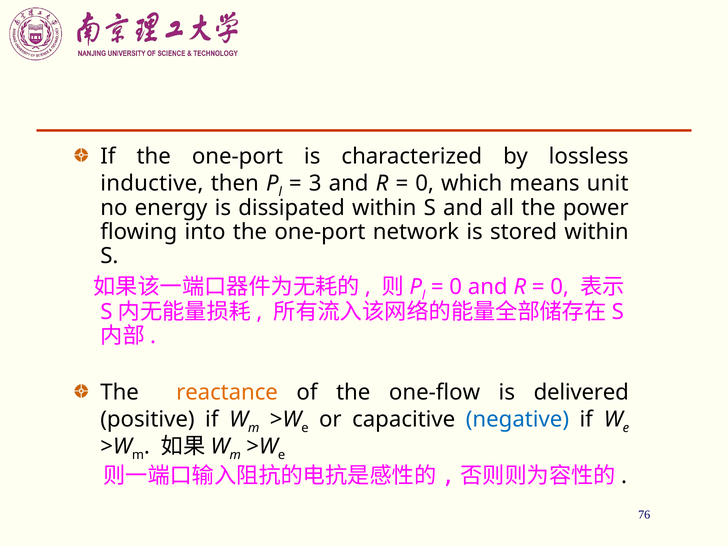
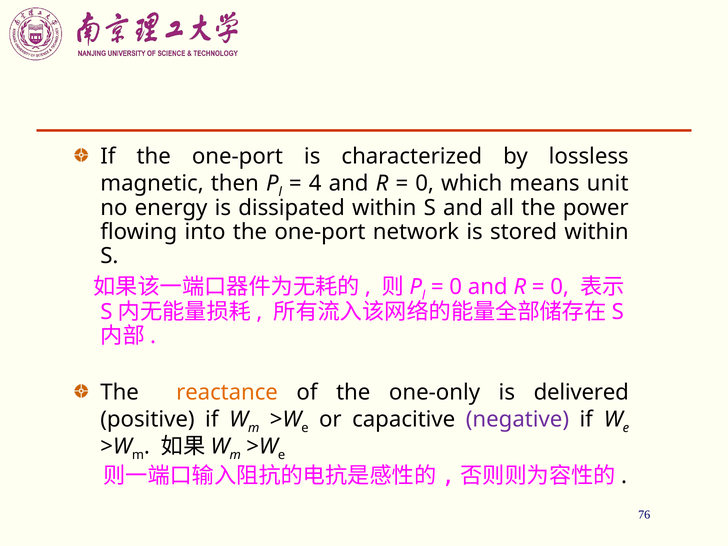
inductive: inductive -> magnetic (152, 183)
3: 3 -> 4 (315, 183)
one-flow: one-flow -> one-only (435, 393)
negative colour: blue -> purple (517, 419)
